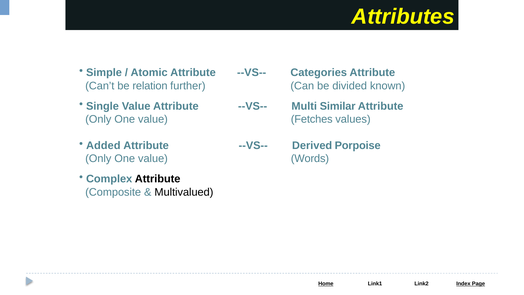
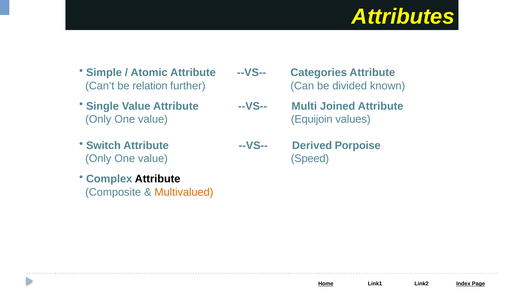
Similar: Similar -> Joined (338, 106)
Fetches: Fetches -> Equijoin (312, 119)
Added: Added -> Switch (103, 145)
Words: Words -> Speed (310, 158)
Multivalued colour: black -> orange (184, 192)
